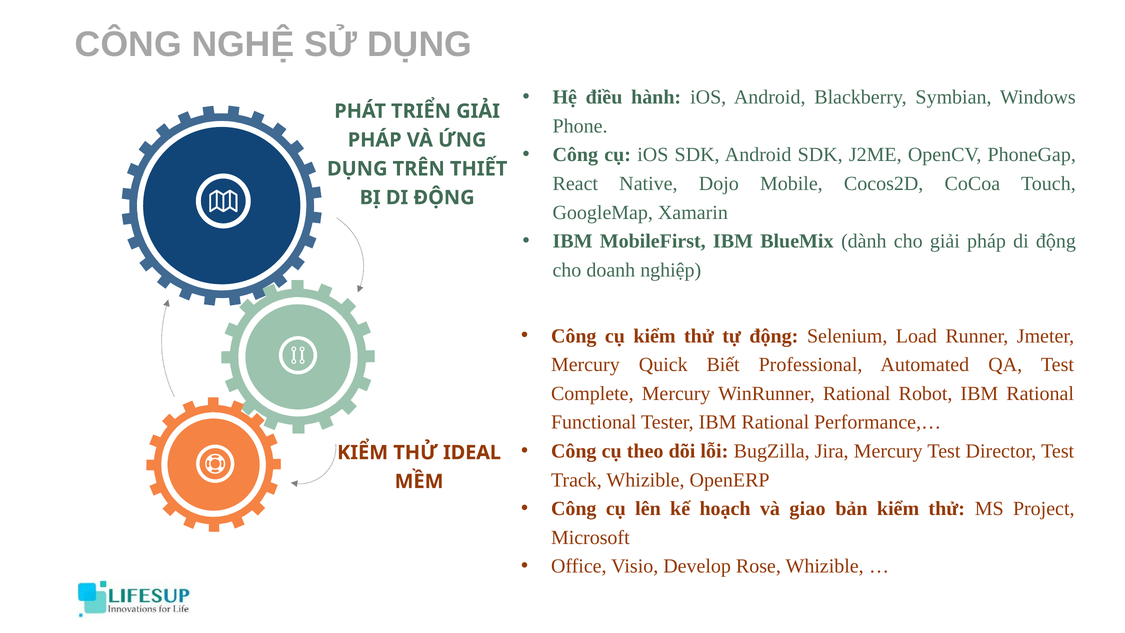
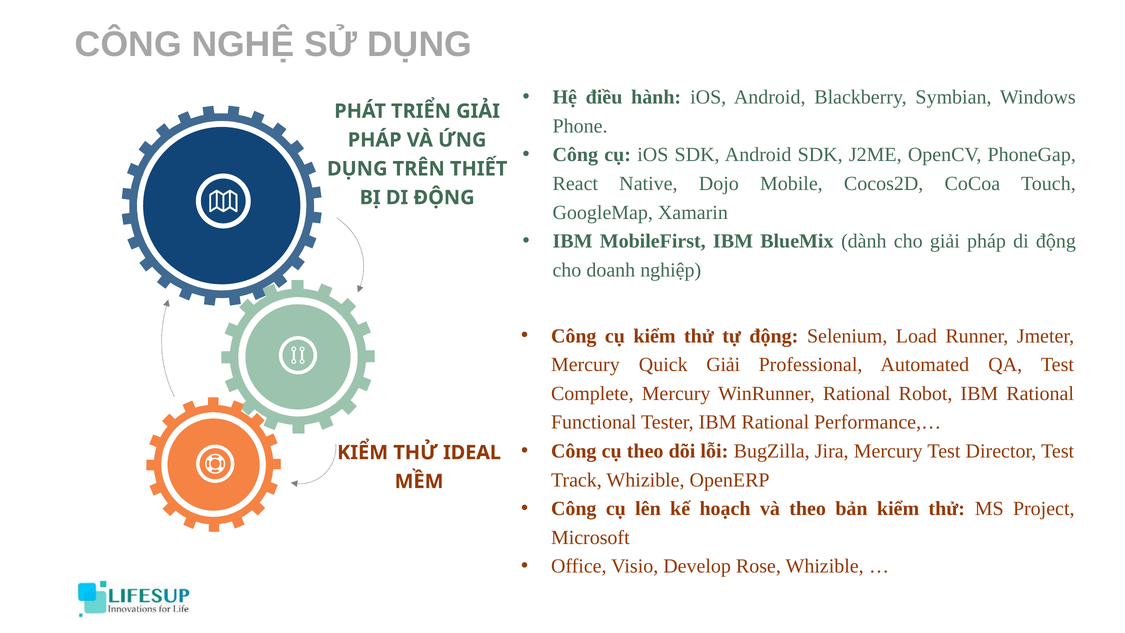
Quick Biết: Biết -> Giải (723, 365)
và giao: giao -> theo (808, 509)
